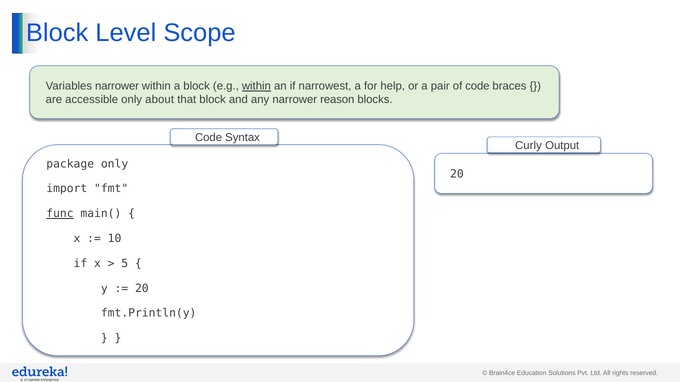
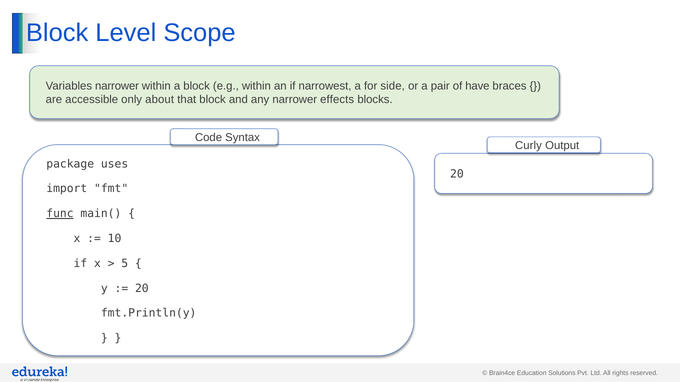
within underline: present -> none (256, 86)
help: help -> side (393, 86)
of code: code -> have (477, 86)
reason: reason -> effects (337, 100)
package only: only -> uses (115, 164)
